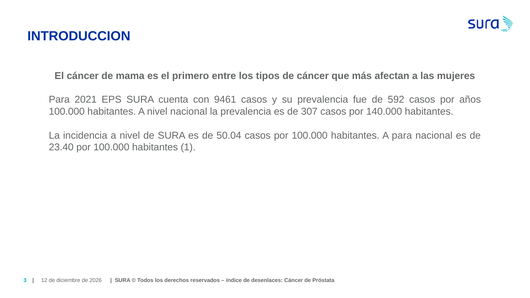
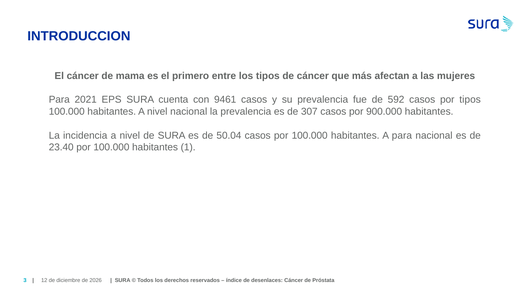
por años: años -> tipos (470, 100)
140.000: 140.000 -> 900.000 (384, 112)
